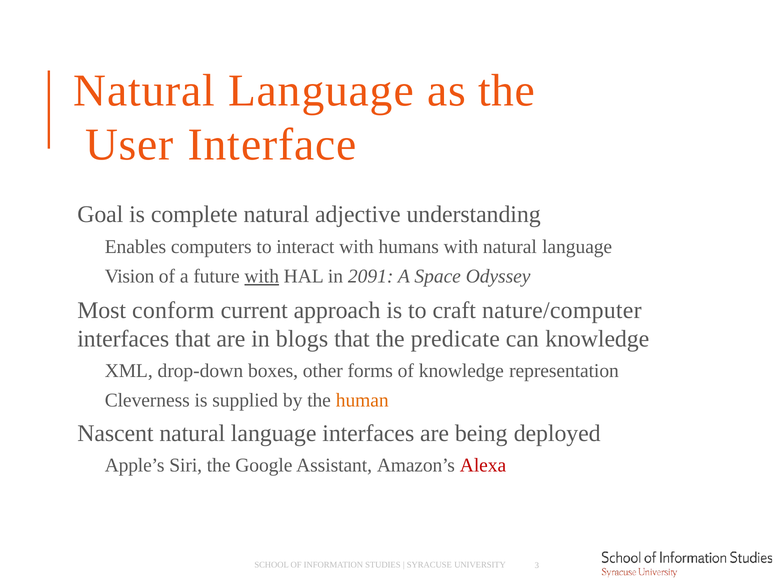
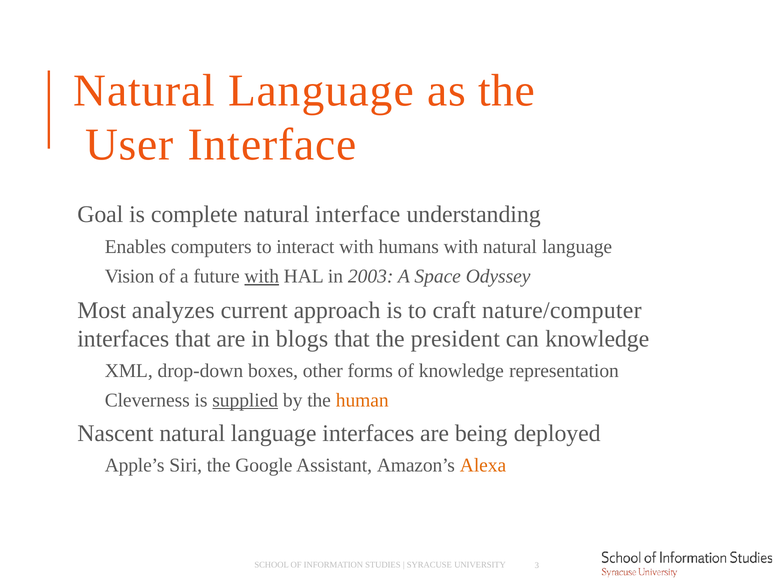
natural adjective: adjective -> interface (358, 214)
2091: 2091 -> 2003 (371, 276)
conform: conform -> analyzes (173, 310)
predicate: predicate -> president (455, 339)
supplied underline: none -> present (245, 400)
Alexa colour: red -> orange (483, 465)
